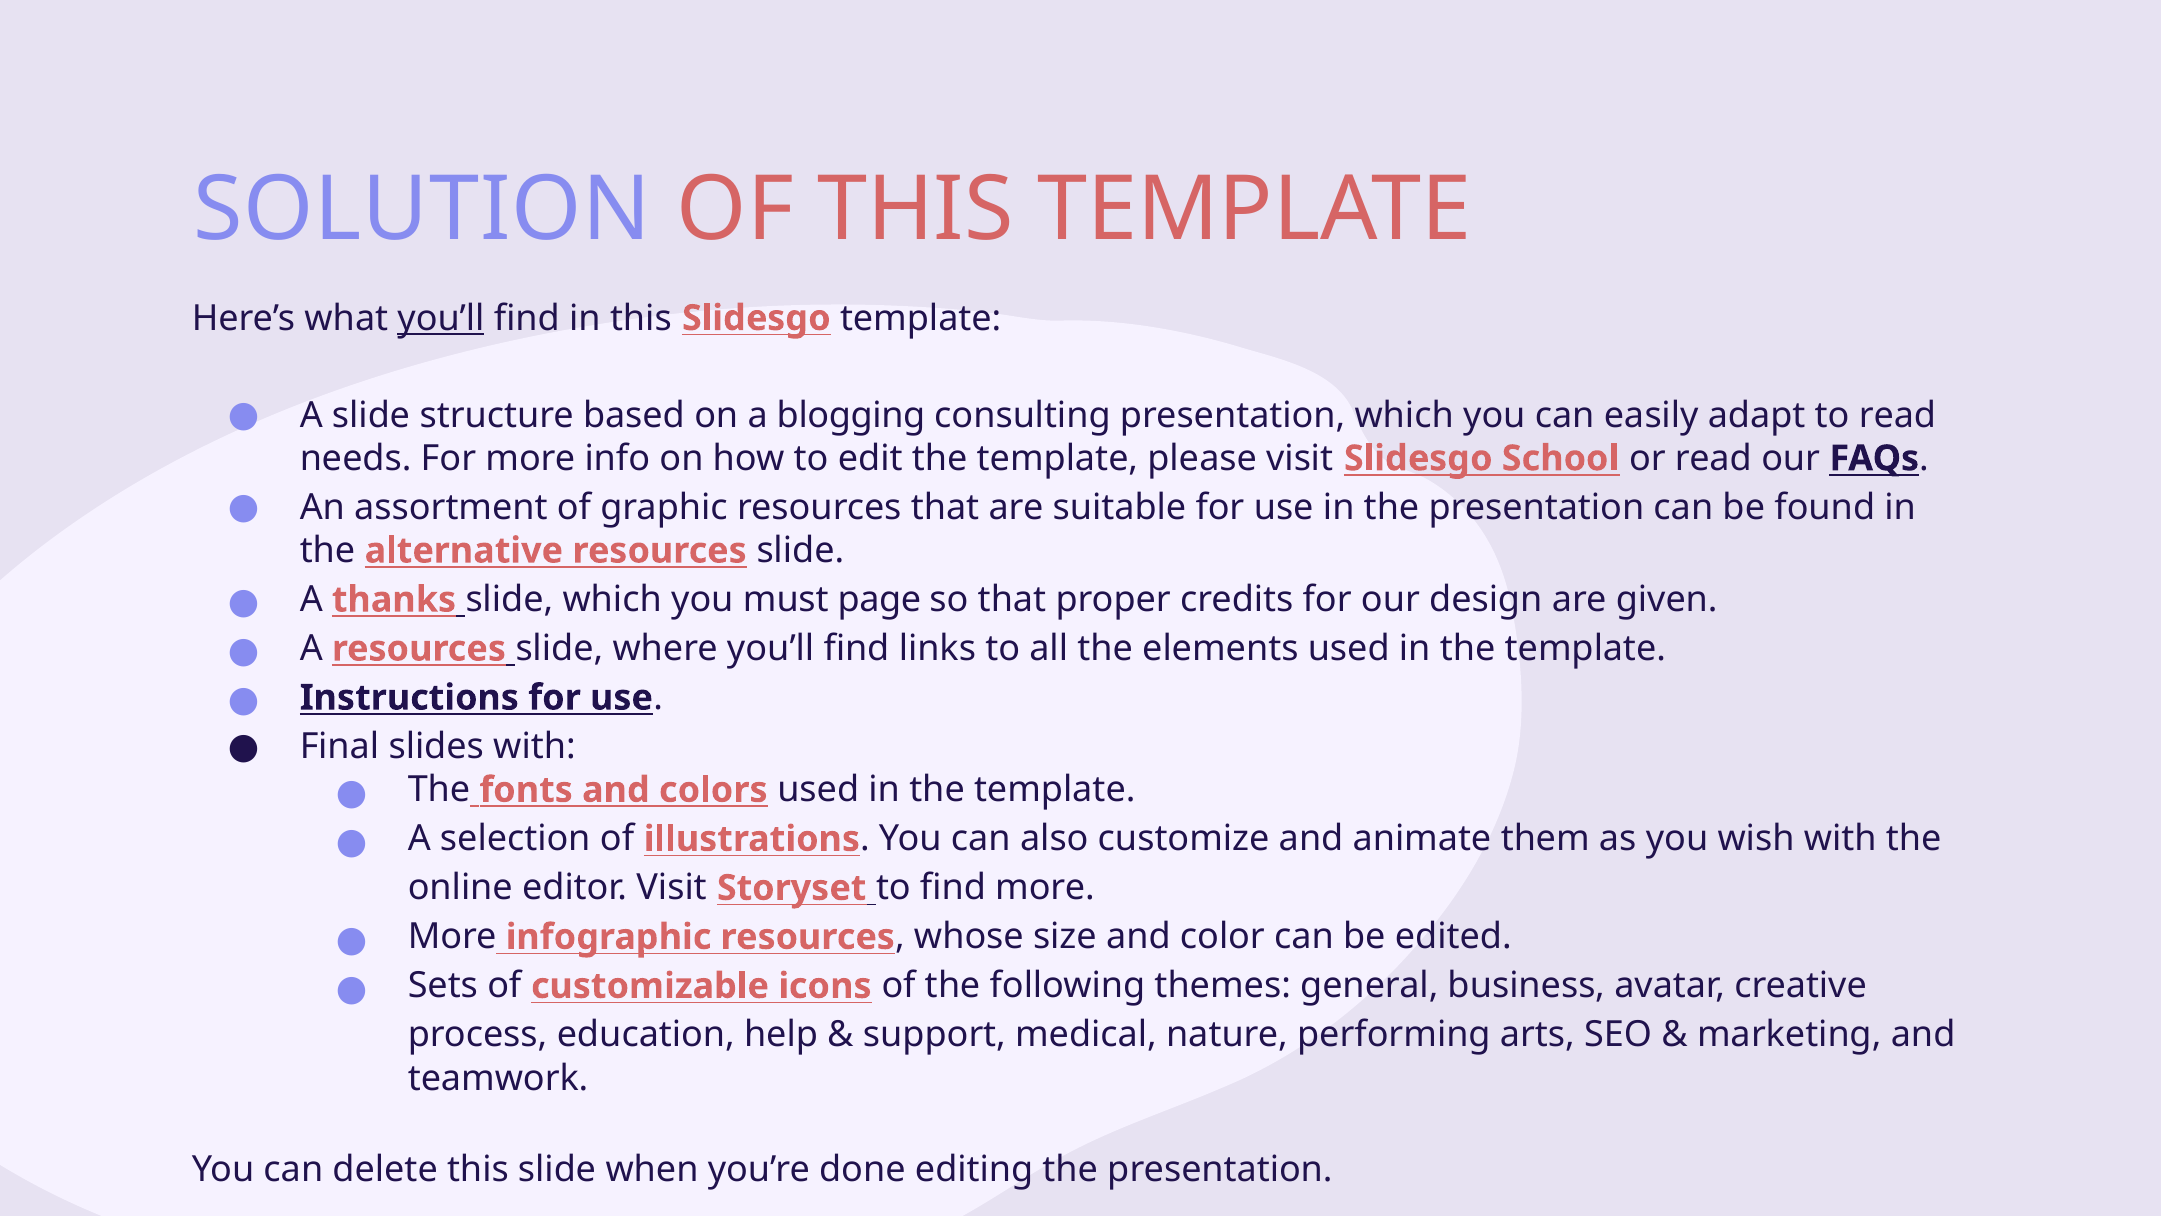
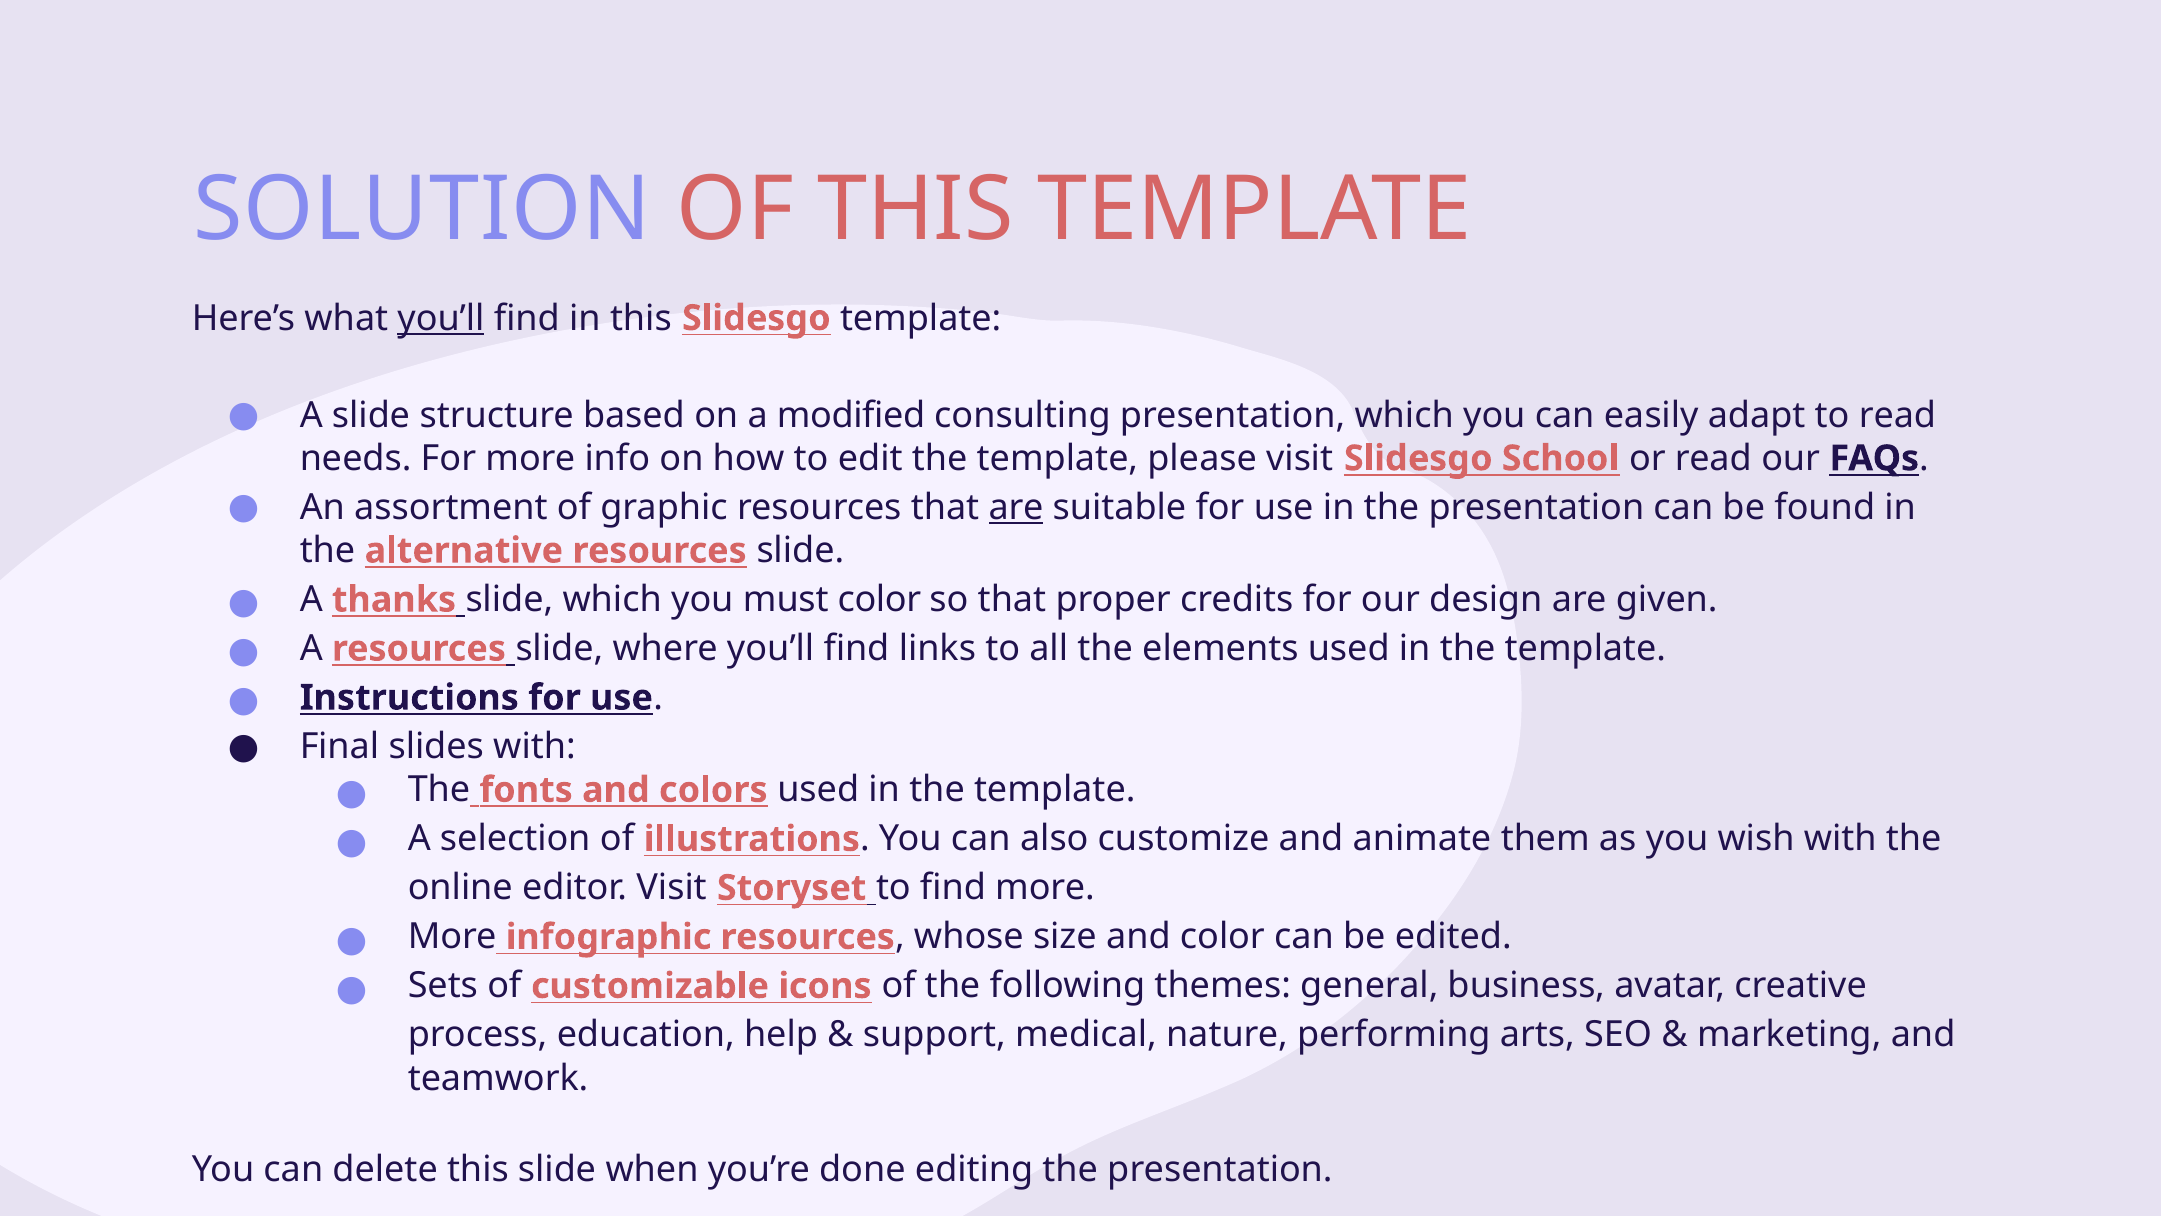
blogging: blogging -> modified (851, 415)
are underline: none -> present (1016, 507)
must page: page -> color (879, 600)
